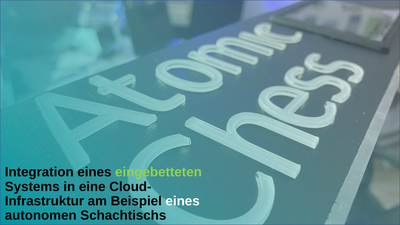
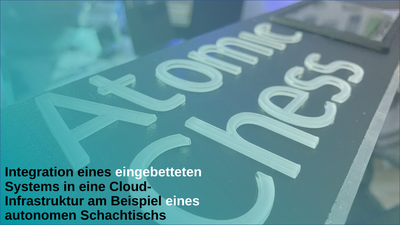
eingebetteten colour: light green -> white (158, 172)
